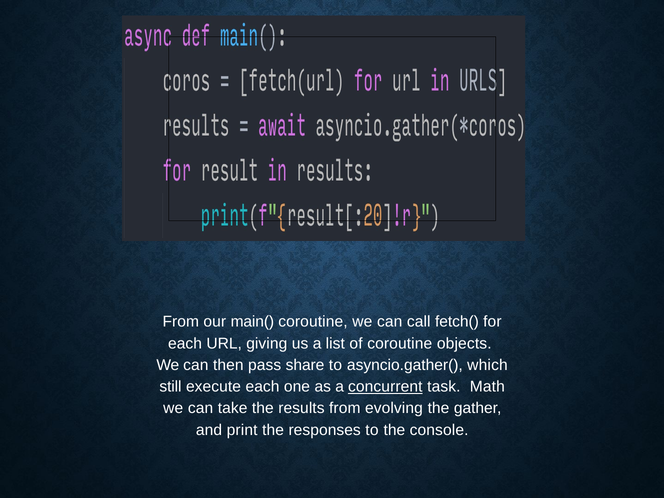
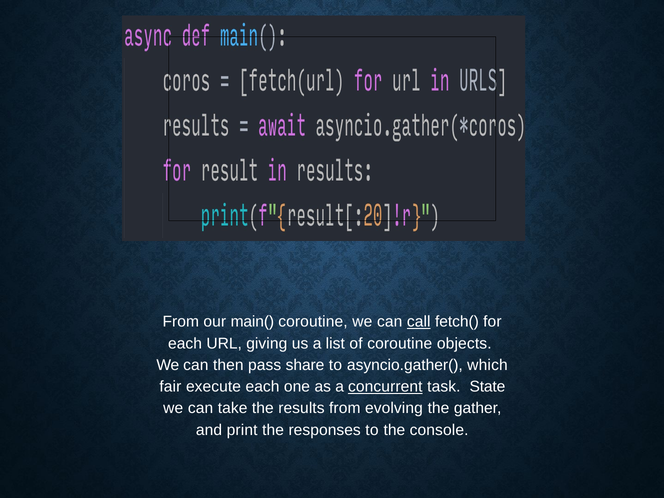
call underline: none -> present (419, 322)
still: still -> fair (170, 387)
Math: Math -> State (487, 387)
